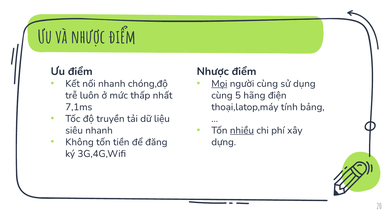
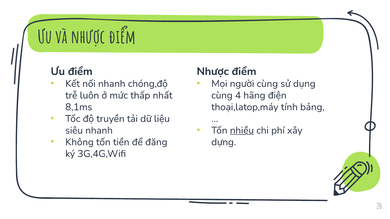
Mọi underline: present -> none (219, 84)
5: 5 -> 4 (238, 95)
7,1ms: 7,1ms -> 8,1ms (79, 107)
